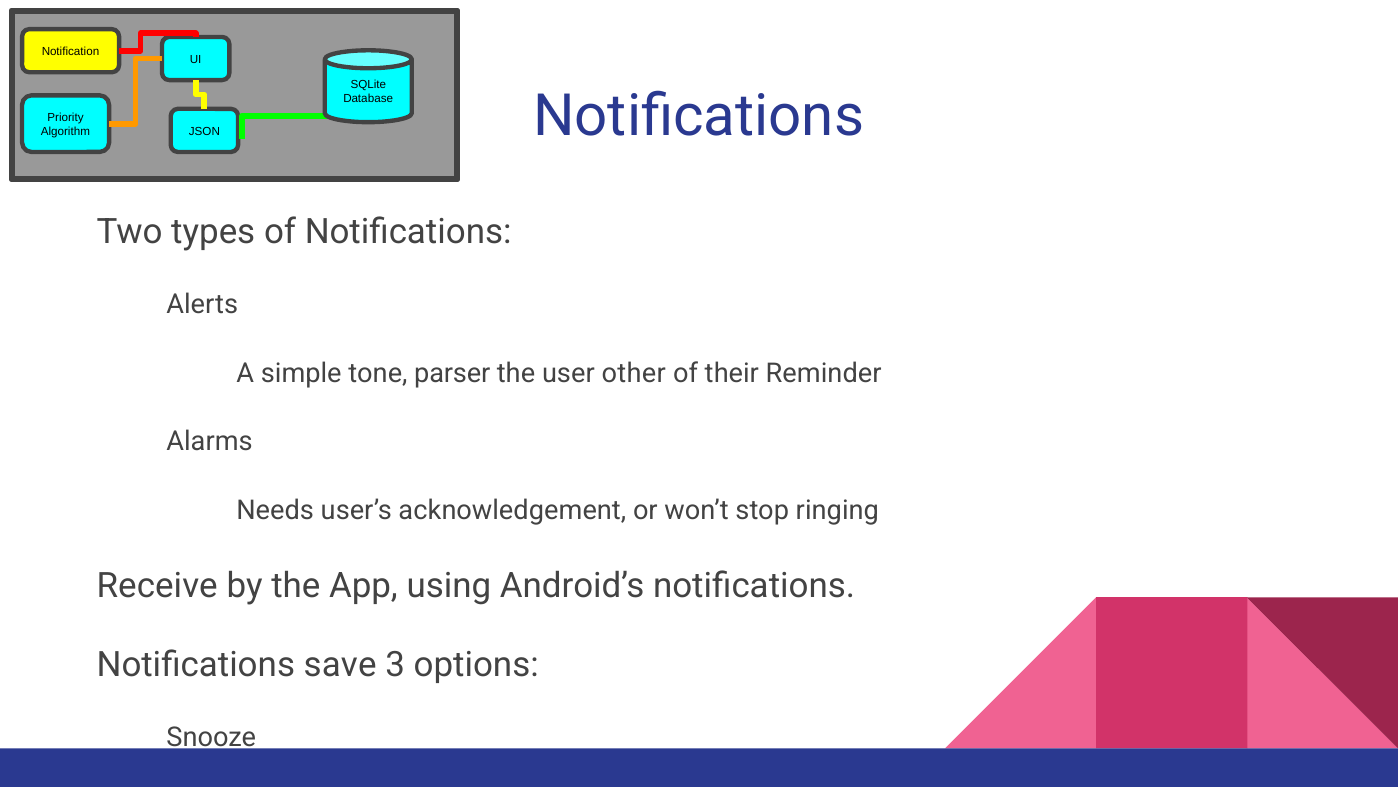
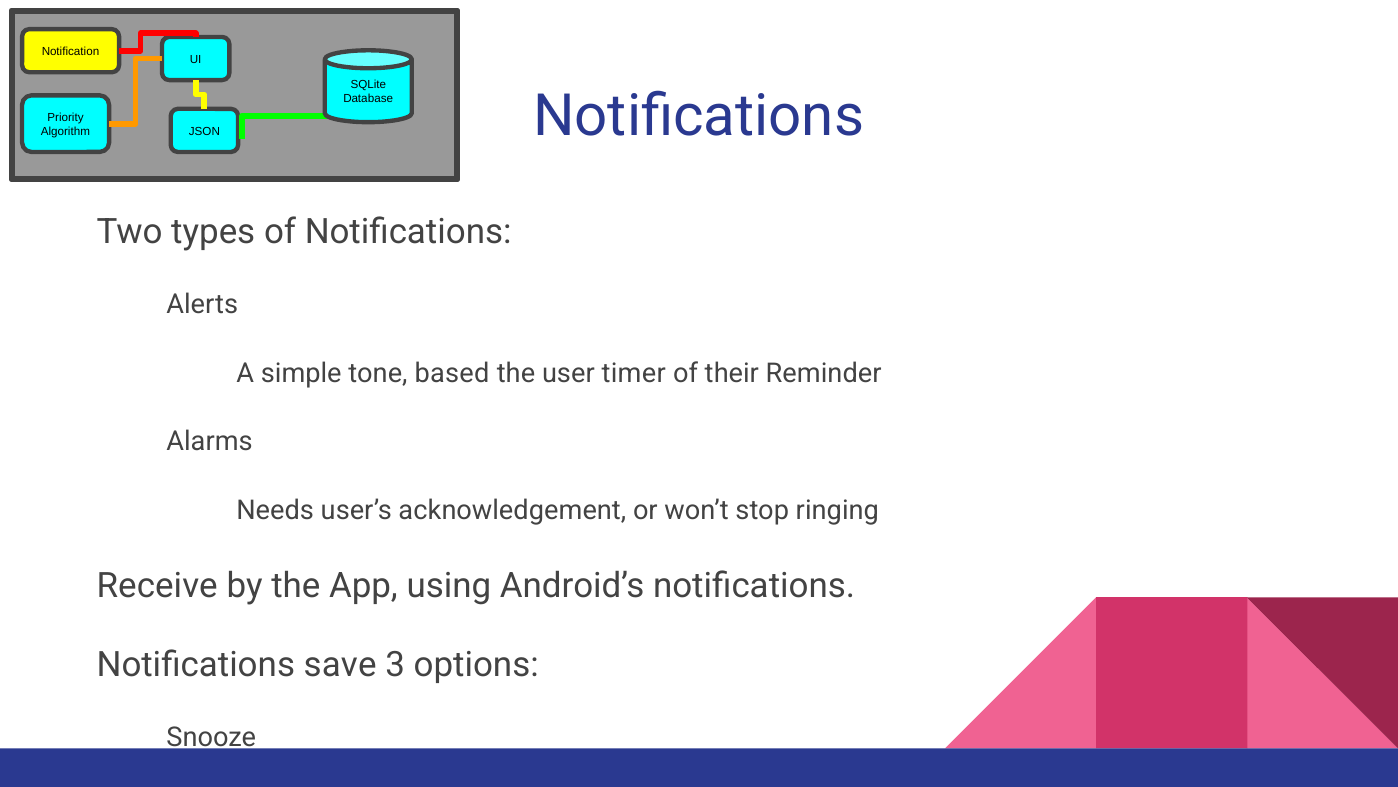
parser: parser -> based (452, 373)
other: other -> timer (634, 373)
